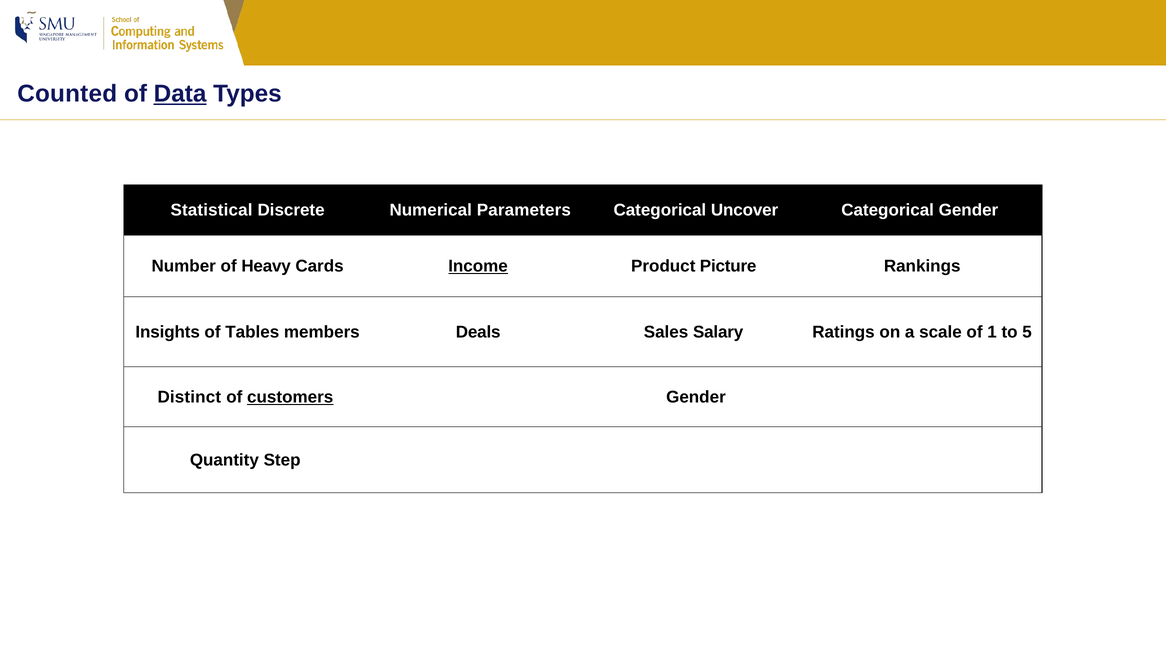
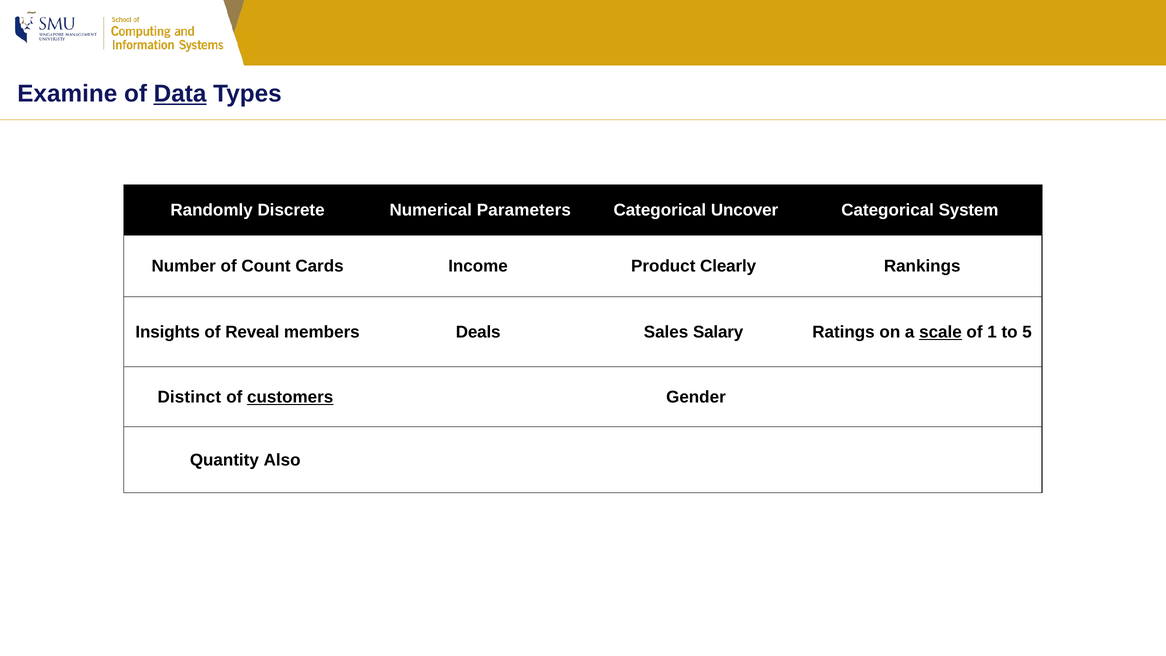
Counted: Counted -> Examine (67, 94)
Statistical: Statistical -> Randomly (212, 210)
Categorical Gender: Gender -> System (969, 210)
Heavy: Heavy -> Count (266, 266)
Income underline: present -> none (478, 266)
Picture: Picture -> Clearly (728, 266)
Tables: Tables -> Reveal (252, 332)
scale underline: none -> present (940, 332)
Step: Step -> Also (282, 460)
